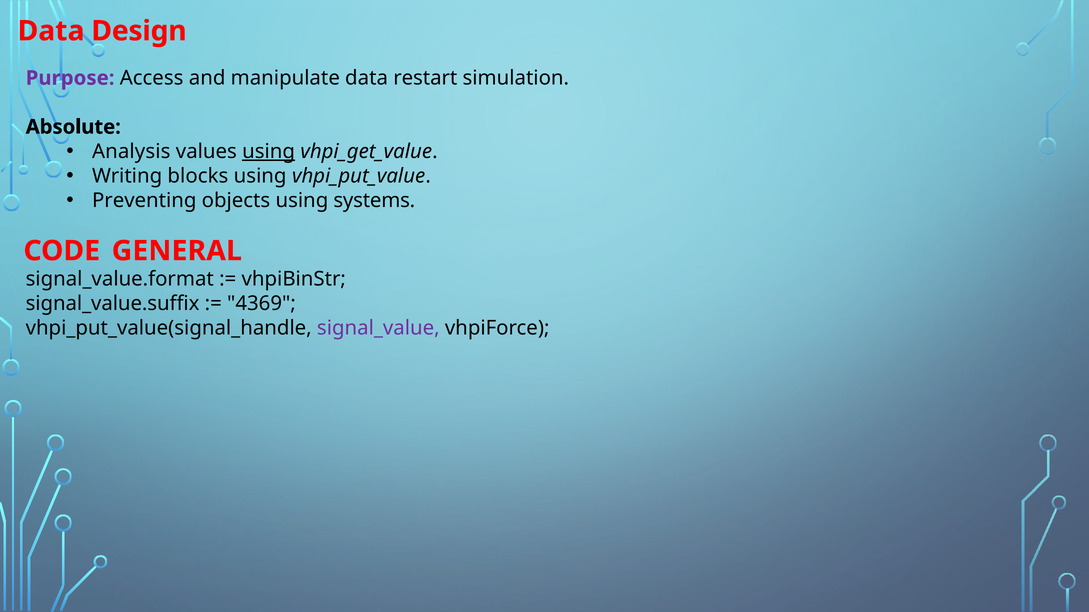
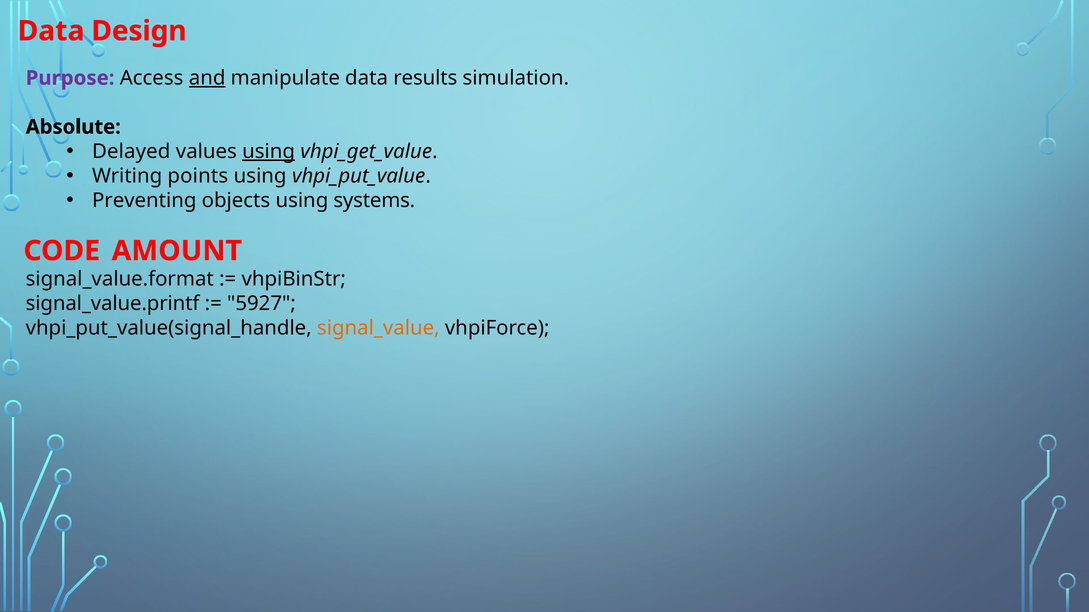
and underline: none -> present (207, 78)
restart: restart -> results (425, 78)
Analysis: Analysis -> Delayed (131, 152)
blocks: blocks -> points (198, 176)
GENERAL: GENERAL -> AMOUNT (177, 251)
signal_value.suffix: signal_value.suffix -> signal_value.printf (113, 304)
4369: 4369 -> 5927 (261, 304)
signal_value colour: purple -> orange (378, 328)
